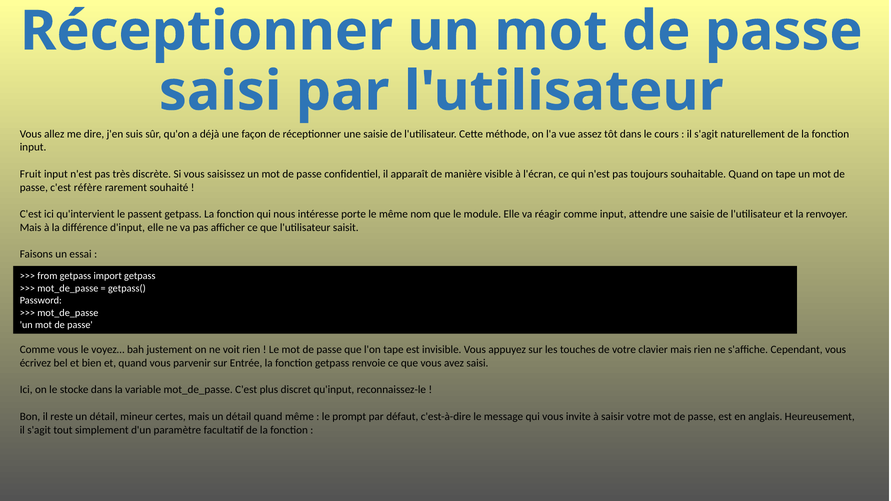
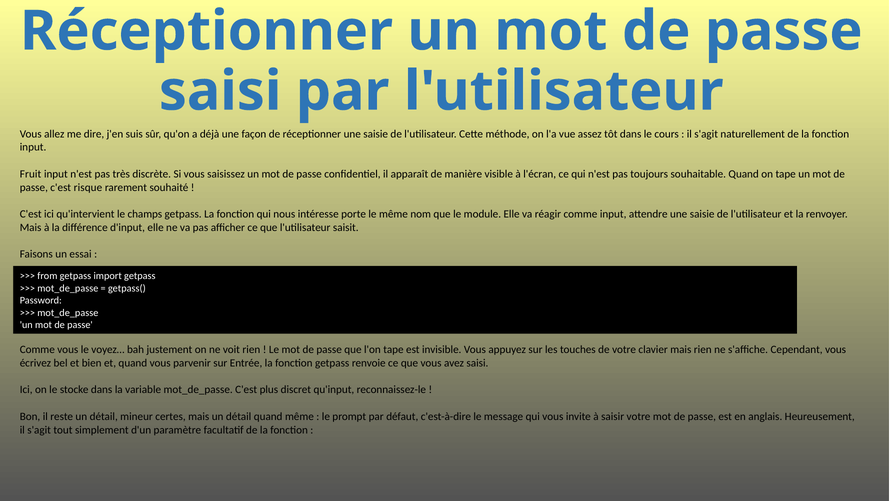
réfère: réfère -> risque (88, 187)
passent: passent -> champs (145, 214)
